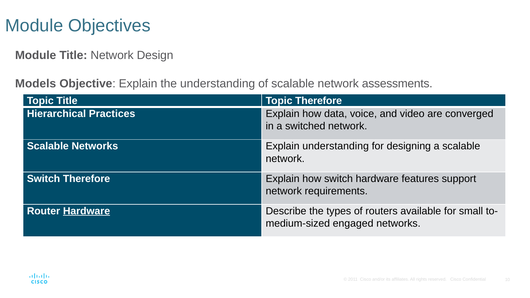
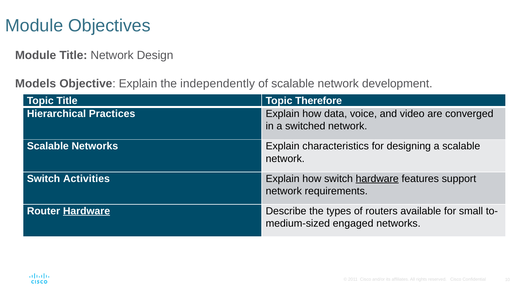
the understanding: understanding -> independently (218, 84)
assessments: assessments -> development (397, 84)
Explain understanding: understanding -> characteristics (336, 146)
Switch Therefore: Therefore -> Activities (86, 179)
hardware underline: none -> present (377, 179)
